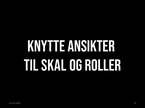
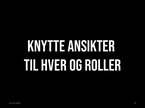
SKAL: SKAL -> HVER (54, 66)
